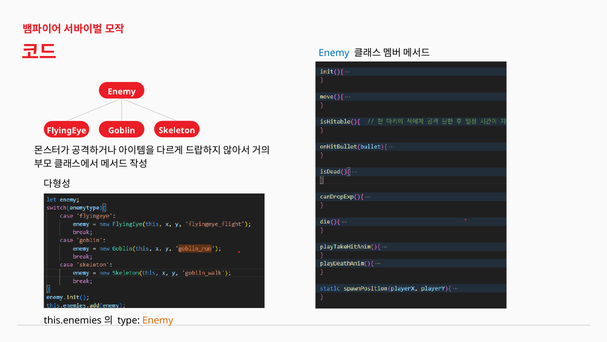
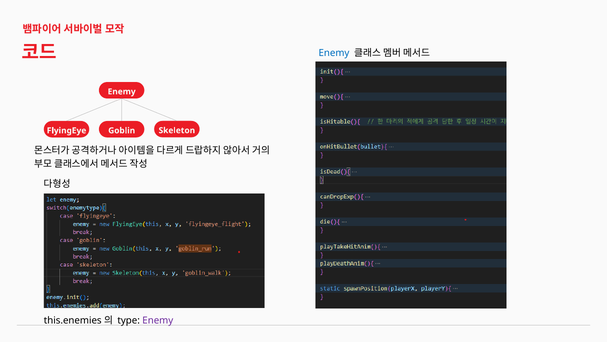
Enemy colour: orange -> purple (158, 320)
